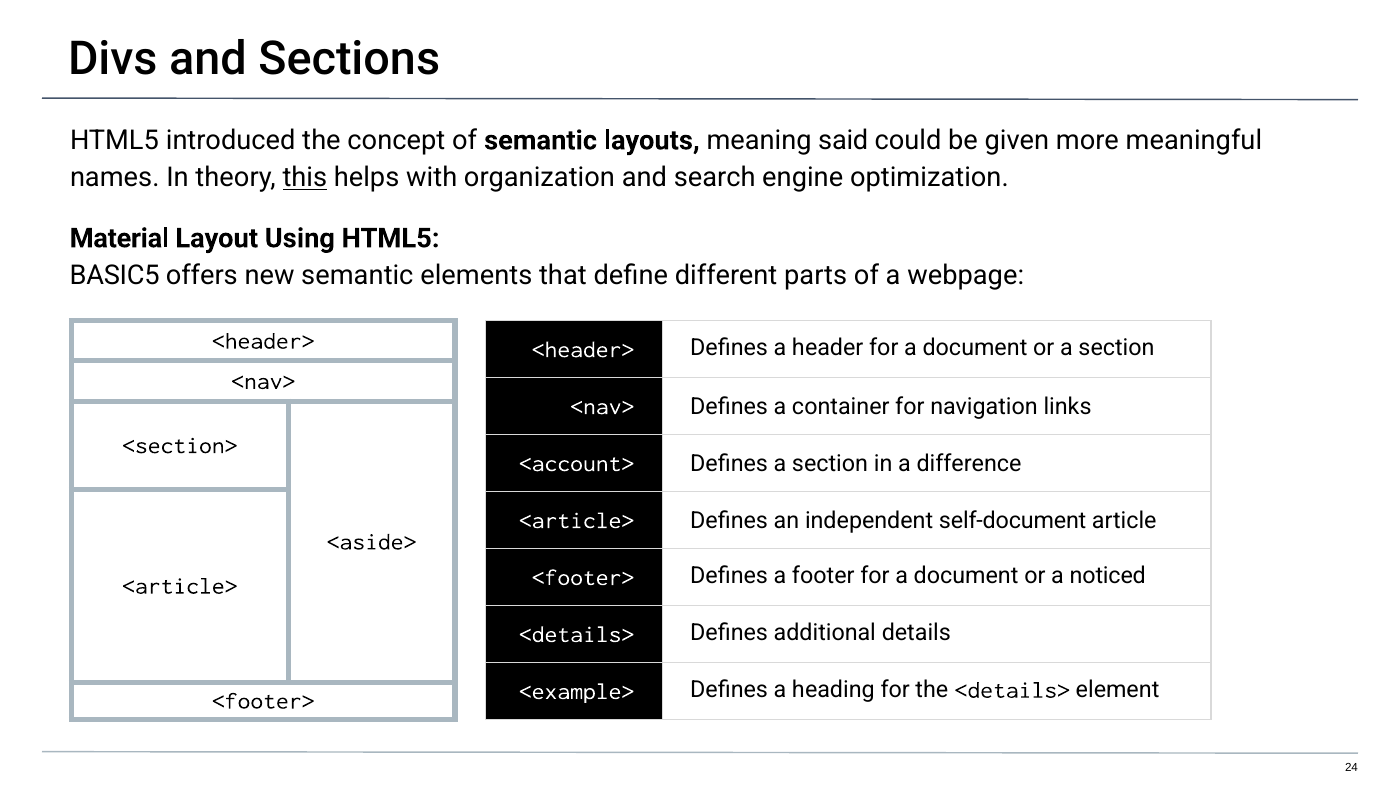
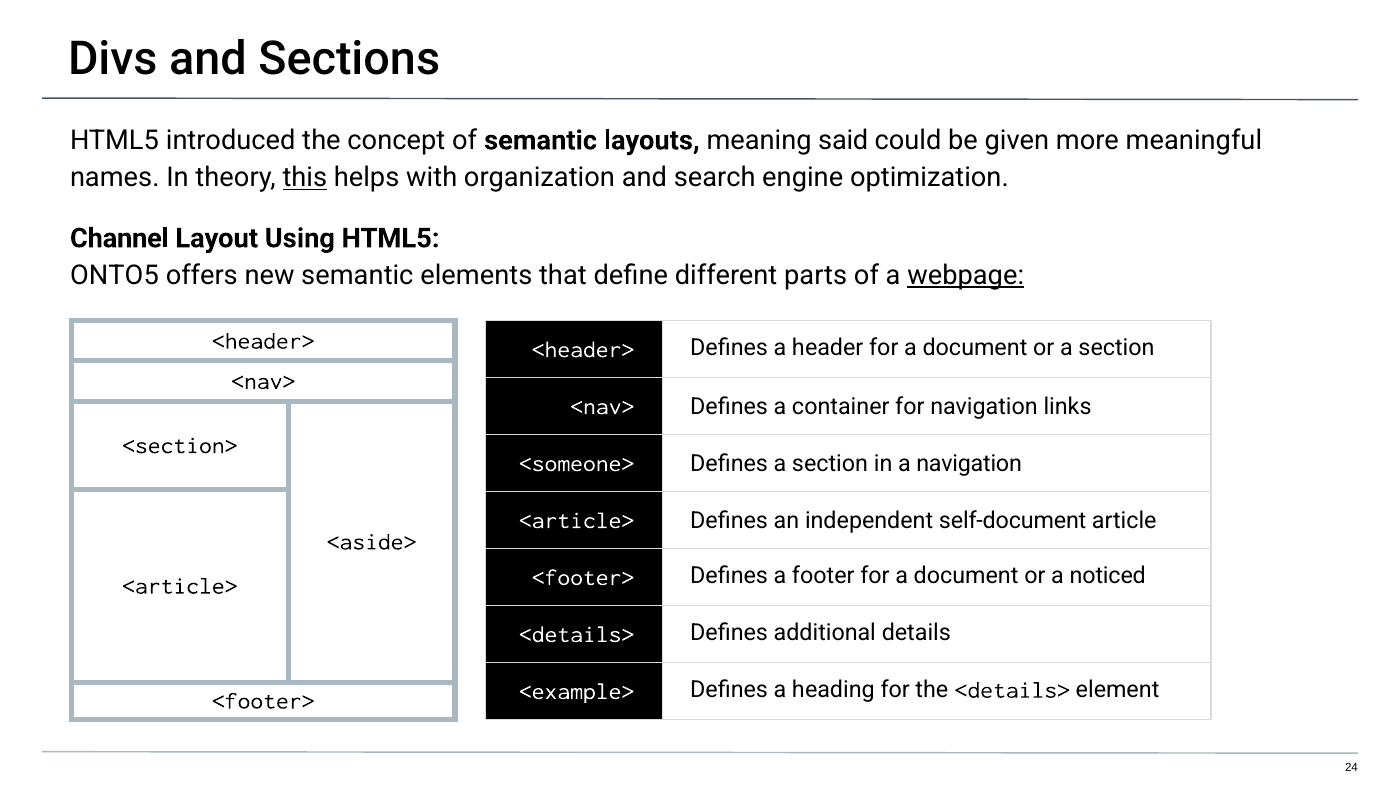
Material: Material -> Channel (119, 238)
BASIC5: BASIC5 -> ONTO5 (114, 275)
webpage underline: none -> present (966, 275)
<account>: <account> -> <someone> (577, 463)
a difference: difference -> navigation (969, 463)
